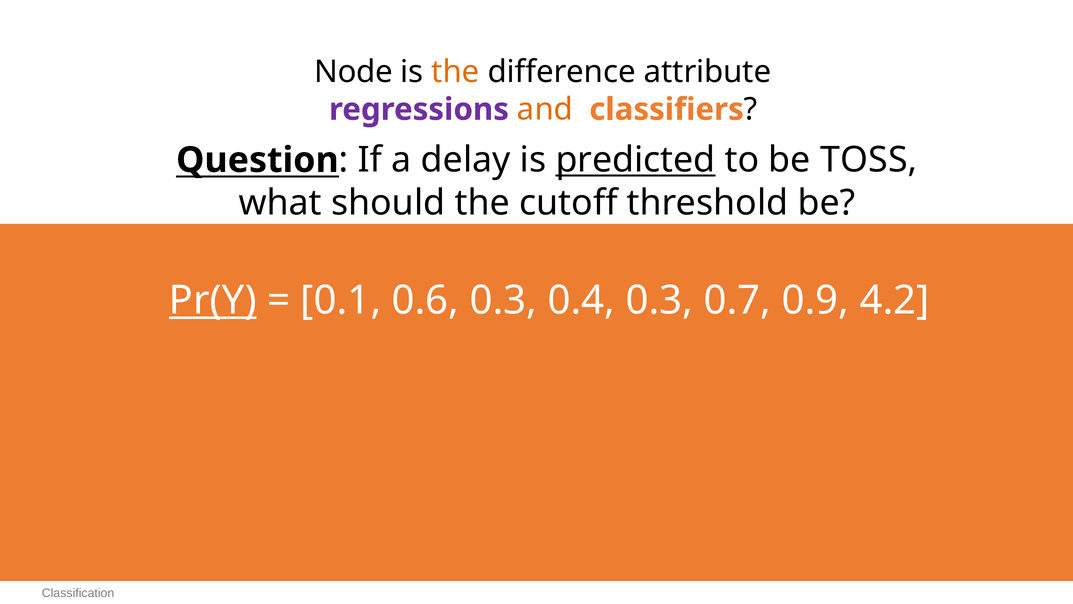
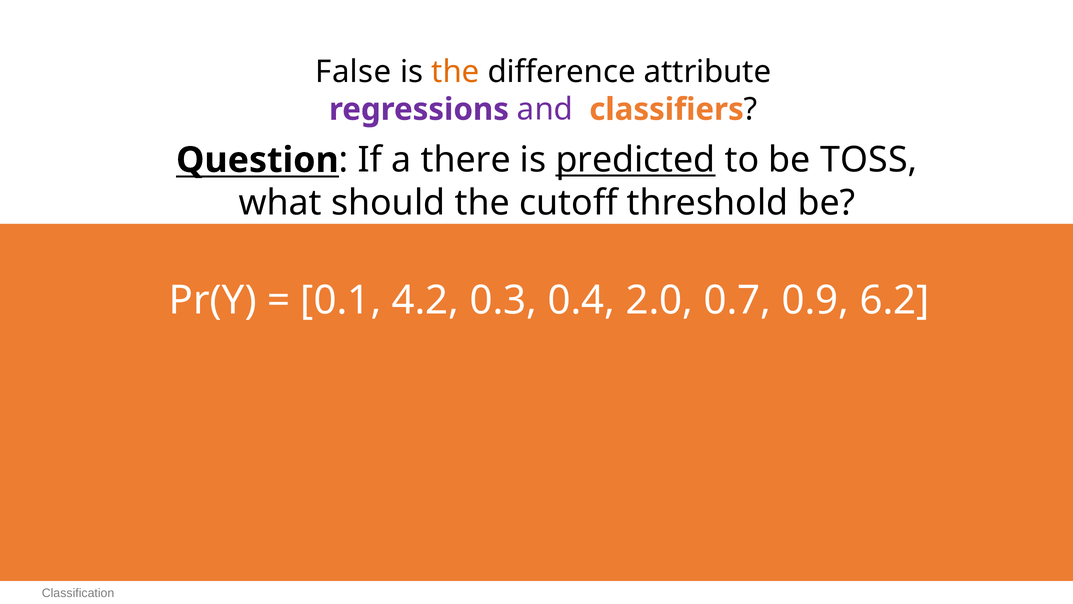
Node: Node -> False (353, 72)
and colour: orange -> purple (545, 109)
delay: delay -> there (466, 160)
Pr(Y underline: present -> none (213, 300)
0.6: 0.6 -> 4.2 (425, 300)
0.4 0.3: 0.3 -> 2.0 (659, 300)
4.2: 4.2 -> 6.2 (895, 300)
